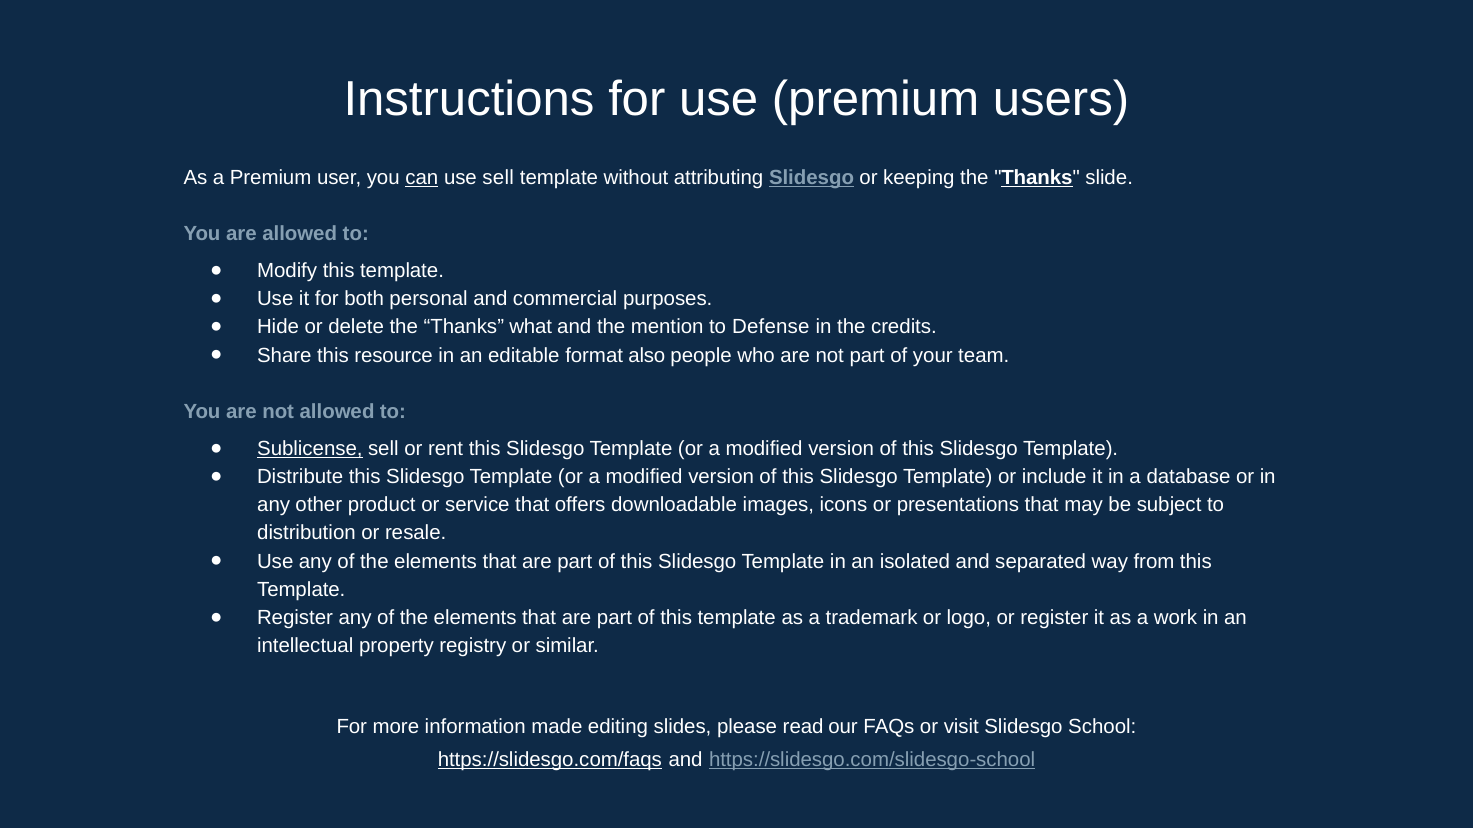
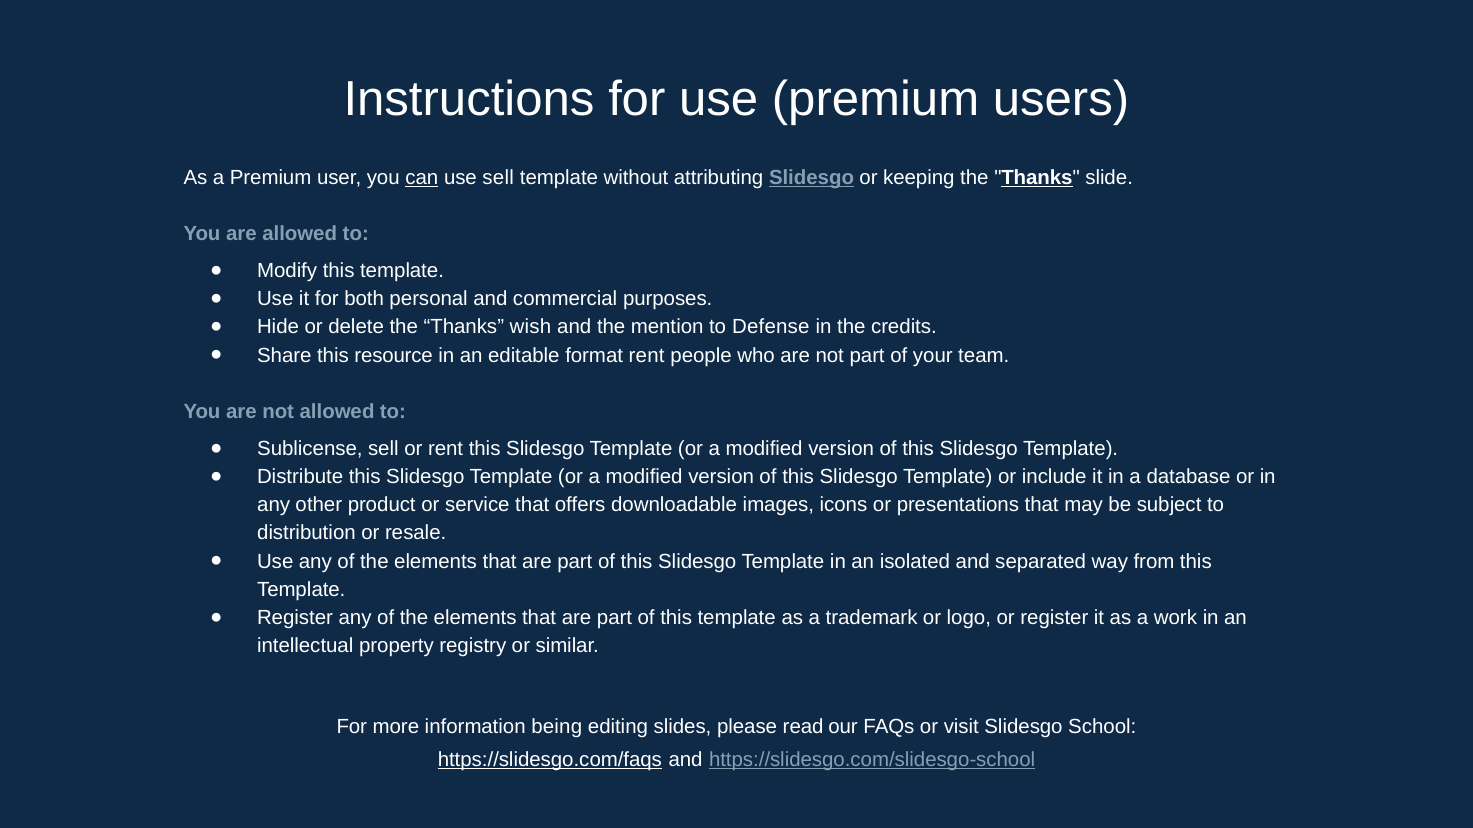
what: what -> wish (531, 327)
format also: also -> rent (647, 356)
Sublicense underline: present -> none (310, 449)
made: made -> being (557, 727)
